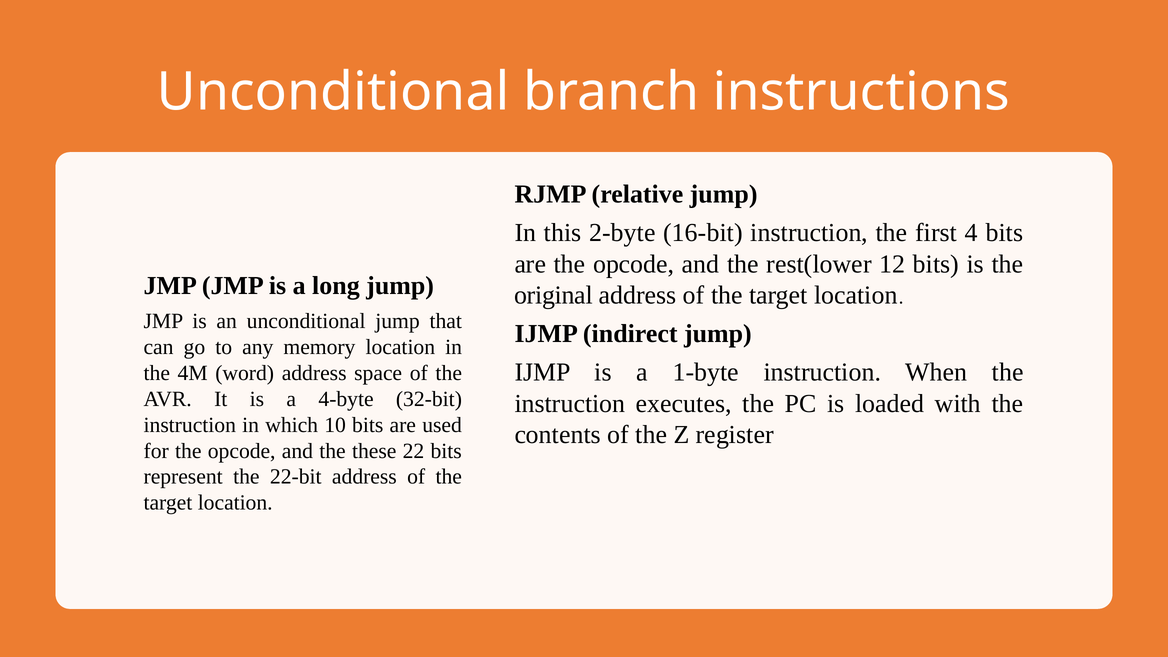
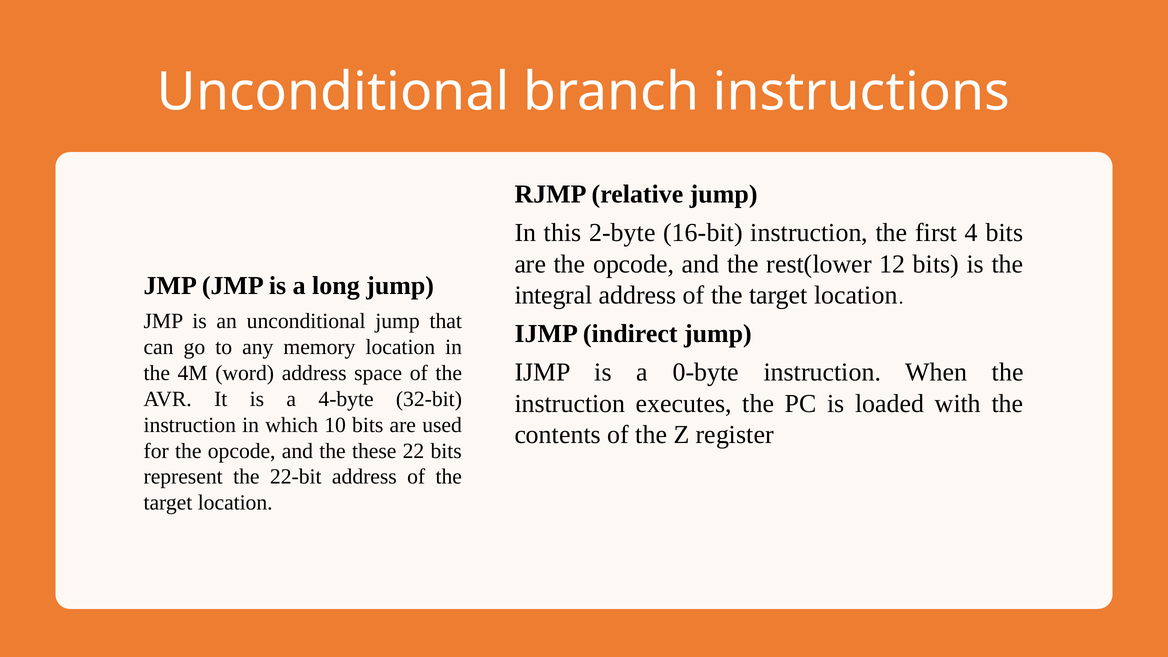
original: original -> integral (553, 295)
1-byte: 1-byte -> 0-byte (706, 372)
